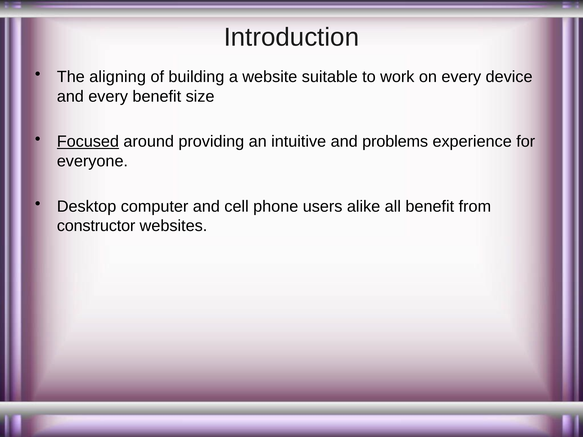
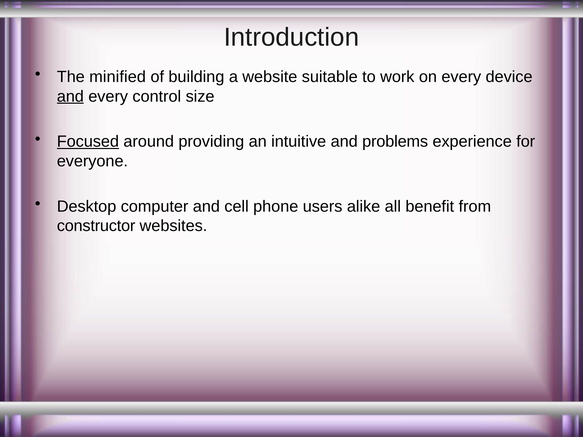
aligning: aligning -> minified (118, 77)
and underline: none -> present (70, 96)
every benefit: benefit -> control (157, 96)
